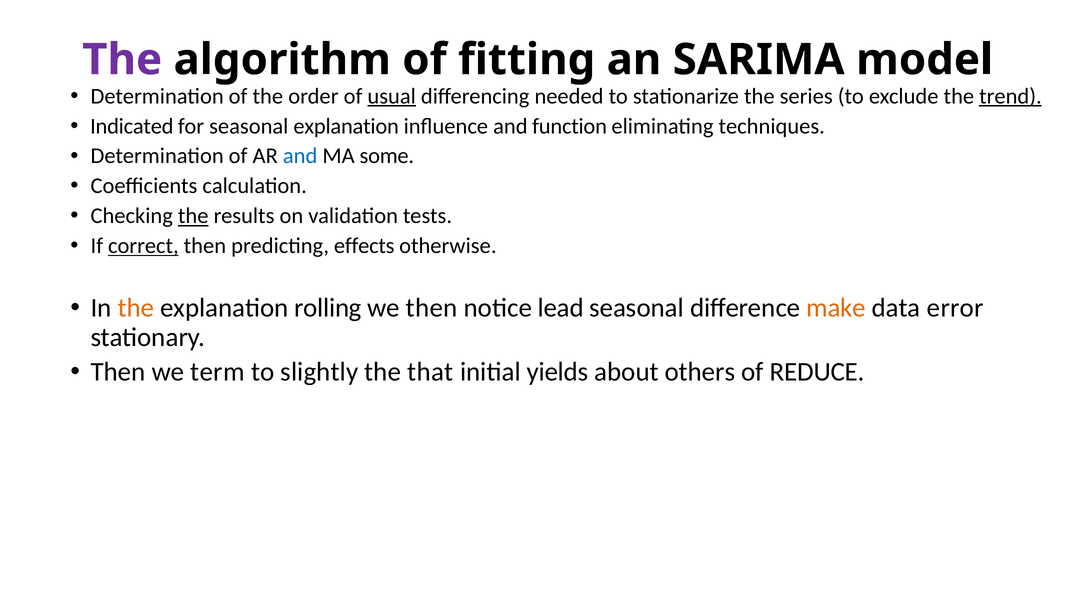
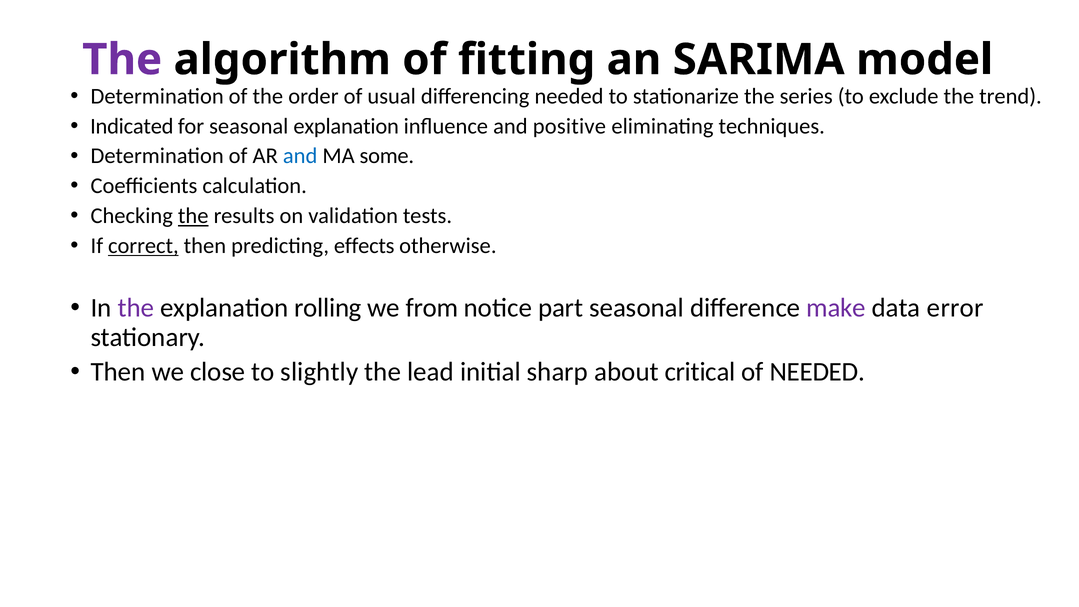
usual underline: present -> none (392, 96)
trend underline: present -> none (1010, 96)
function: function -> positive (569, 126)
the colour: orange -> purple (136, 308)
we then: then -> from (432, 308)
lead: lead -> part (561, 308)
make colour: orange -> purple (836, 308)
term: term -> close (218, 372)
that: that -> lead (431, 372)
yields: yields -> sharp (557, 372)
others: others -> critical (700, 372)
of REDUCE: REDUCE -> NEEDED (817, 372)
